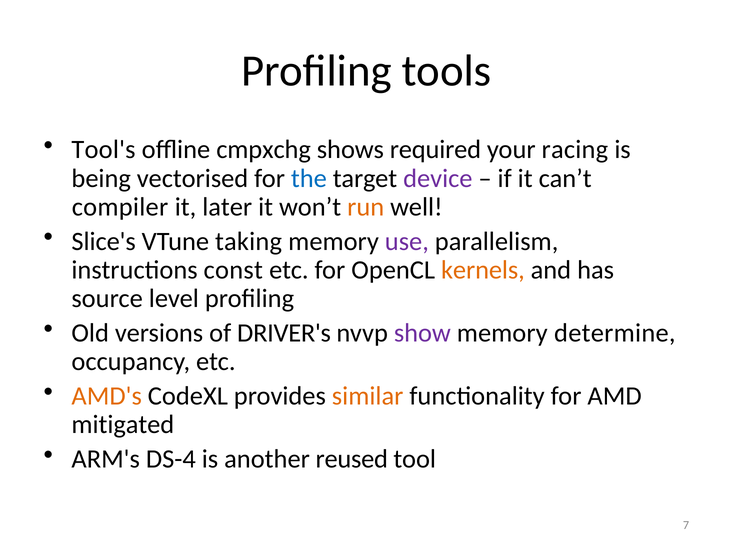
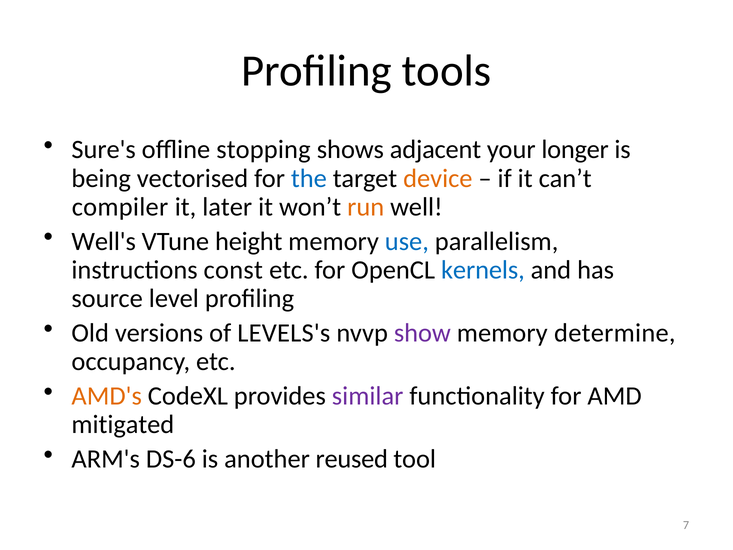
Tool's: Tool's -> Sure's (104, 150)
cmpxchg: cmpxchg -> stopping (263, 150)
required: required -> adjacent (435, 150)
racing: racing -> longer (575, 150)
device colour: purple -> orange (438, 178)
Slice's: Slice's -> Well's (104, 241)
taking: taking -> height (249, 241)
use colour: purple -> blue (407, 241)
kernels colour: orange -> blue (483, 270)
DRIVER's: DRIVER's -> LEVELS's (284, 333)
similar colour: orange -> purple (368, 396)
DS-4: DS-4 -> DS-6 (171, 459)
